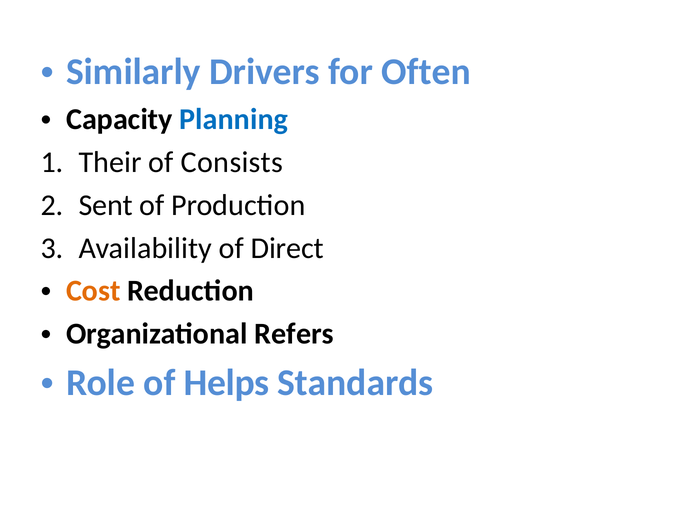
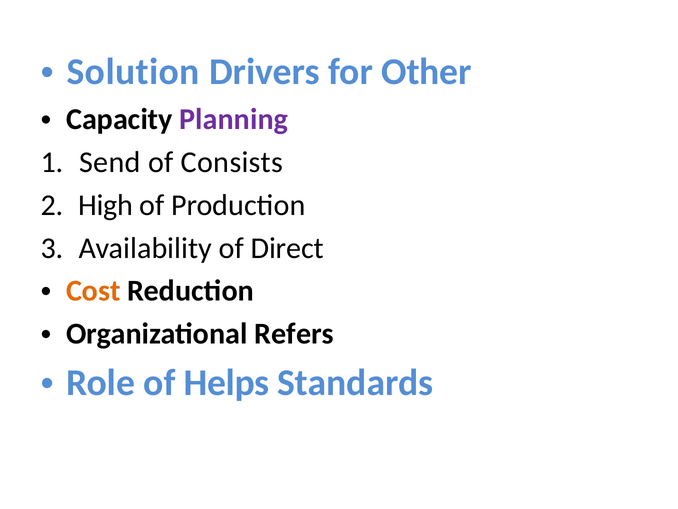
Similarly: Similarly -> Solution (133, 72)
Often: Often -> Other (426, 72)
Planning colour: blue -> purple (234, 119)
Their: Their -> Send (110, 162)
Sent: Sent -> High (106, 205)
